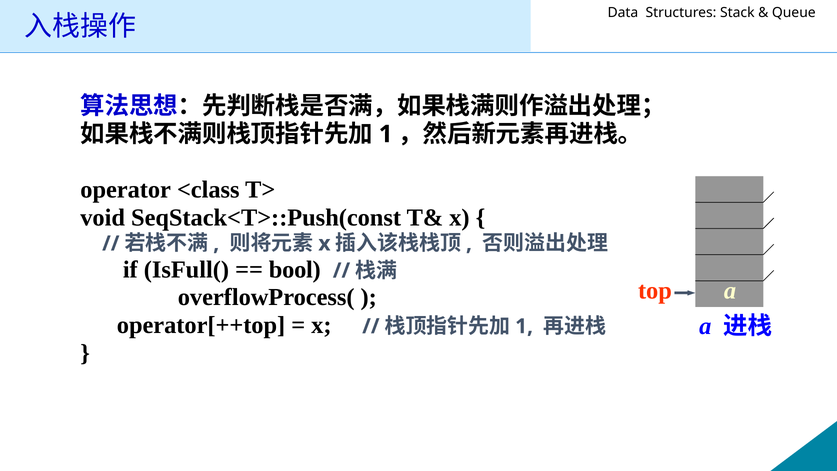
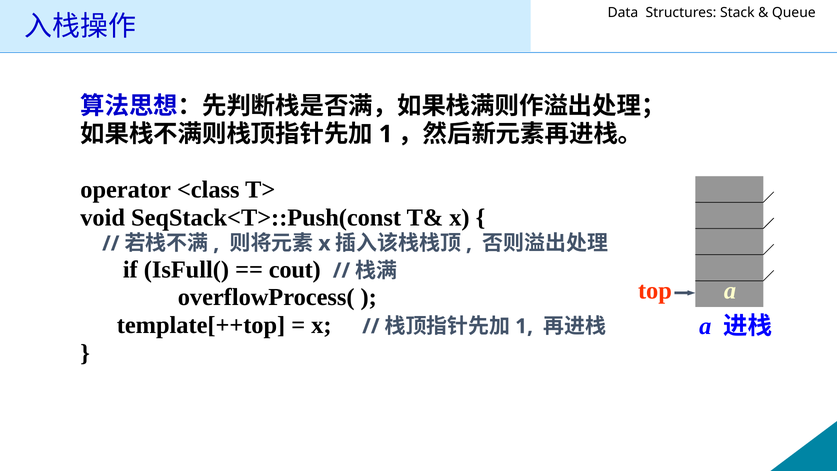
bool: bool -> cout (295, 269)
operator[++top: operator[++top -> template[++top (201, 325)
